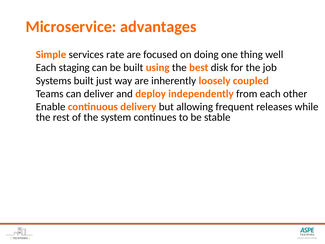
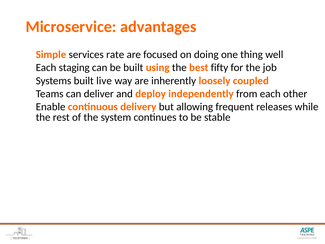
disk: disk -> fifty (219, 68)
just: just -> live (104, 81)
